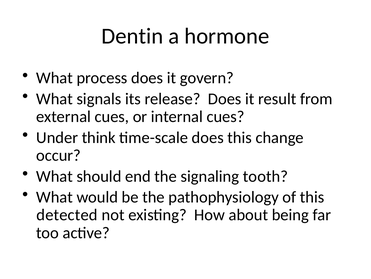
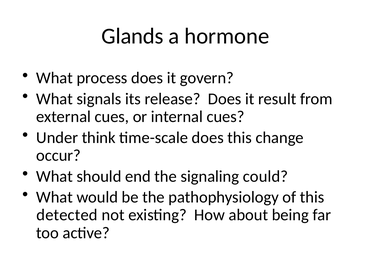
Dentin: Dentin -> Glands (132, 36)
tooth: tooth -> could (265, 176)
